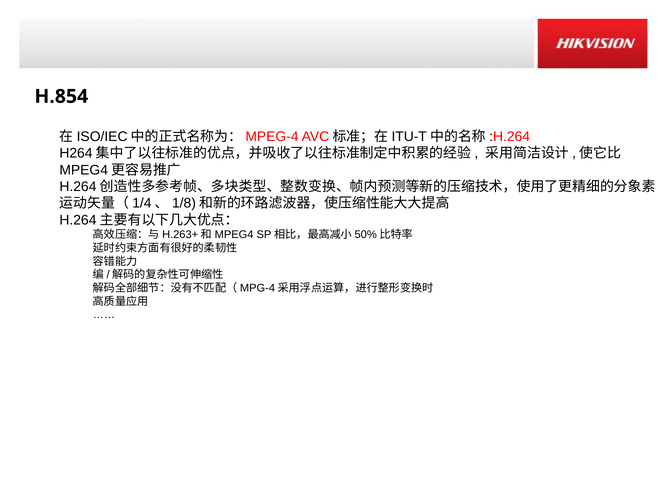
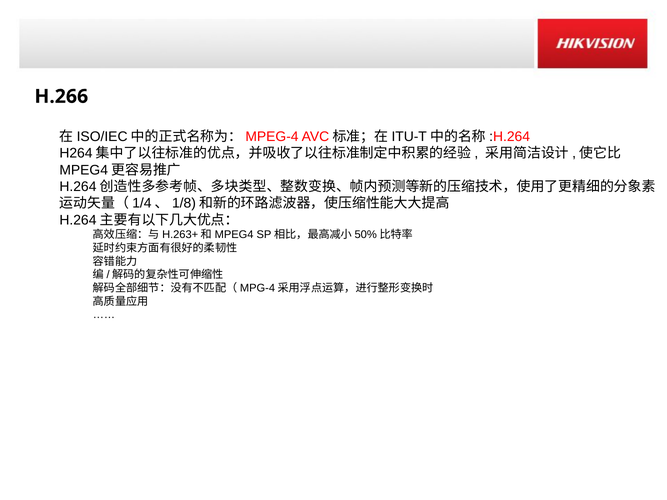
H.854: H.854 -> H.266 (61, 96)
